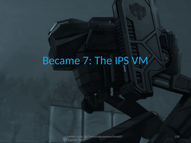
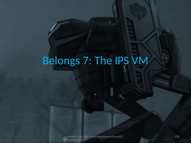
Became: Became -> Belongs (61, 61)
